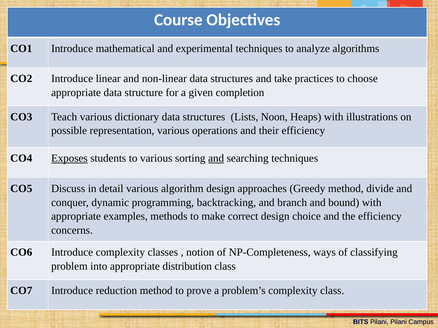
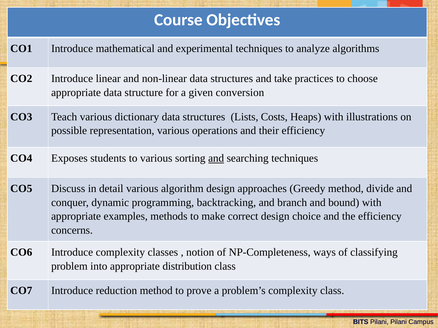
completion: completion -> conversion (240, 93)
Noon: Noon -> Costs (274, 117)
Exposes underline: present -> none (69, 159)
